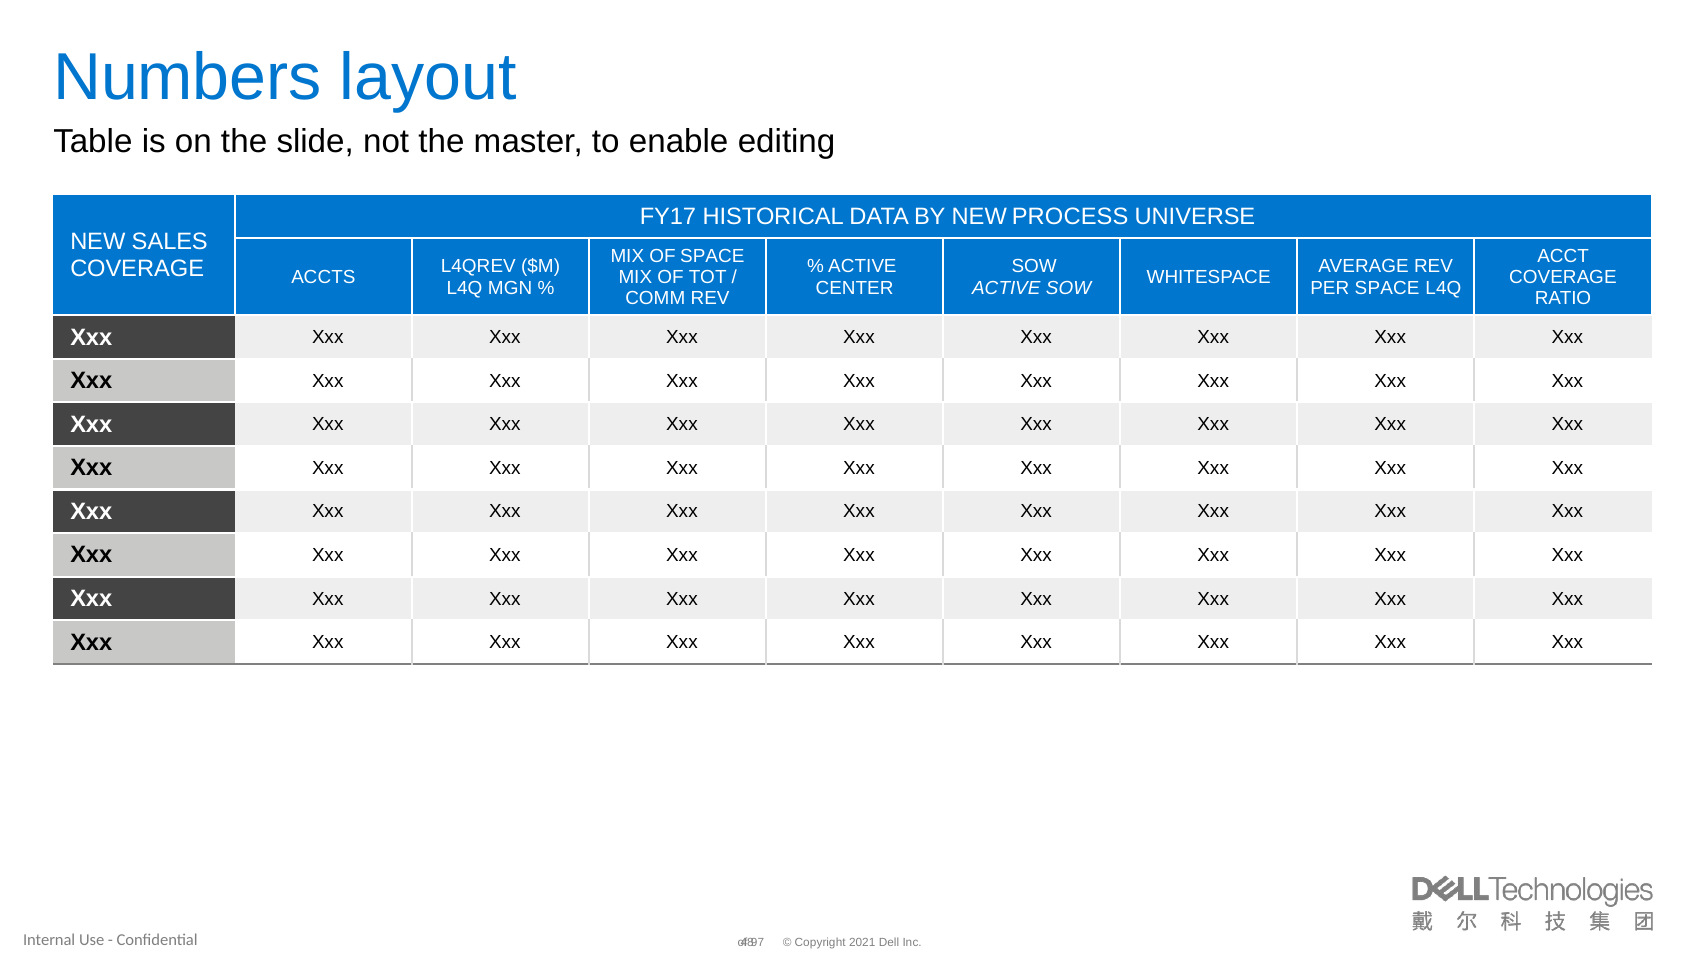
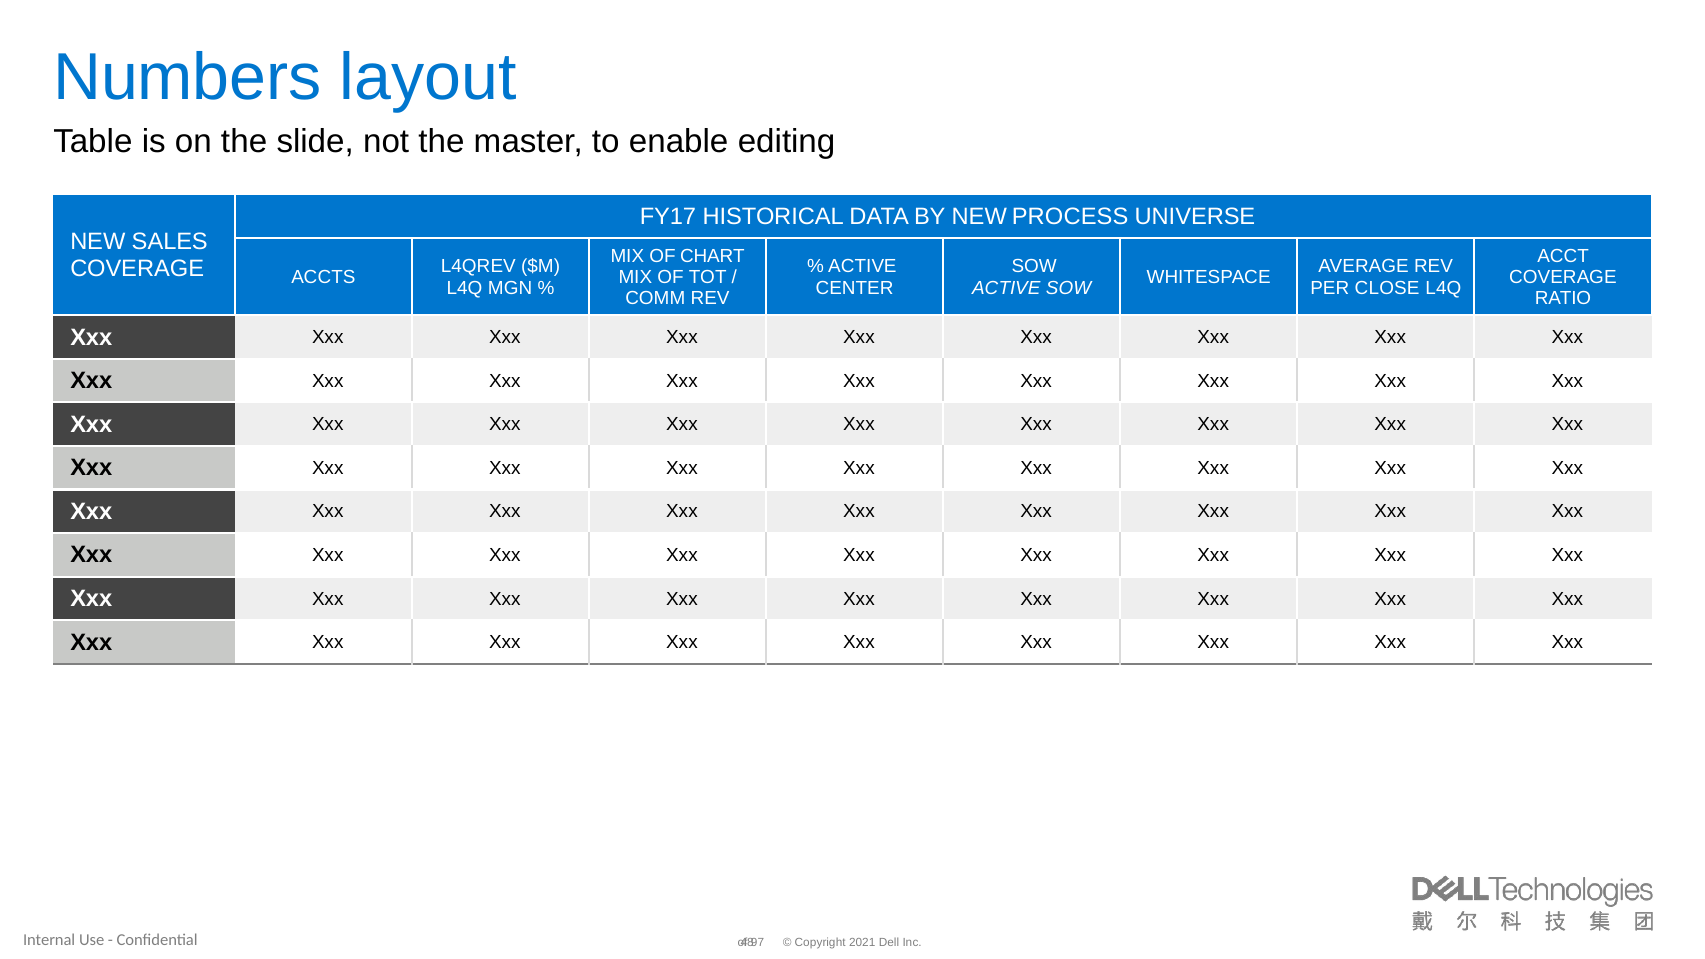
OF SPACE: SPACE -> CHART (712, 256)
PER SPACE: SPACE -> CLOSE (1387, 288)
